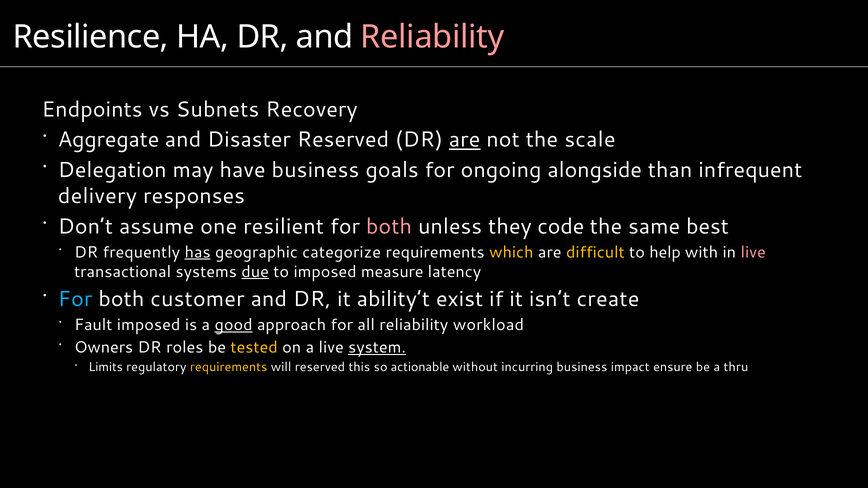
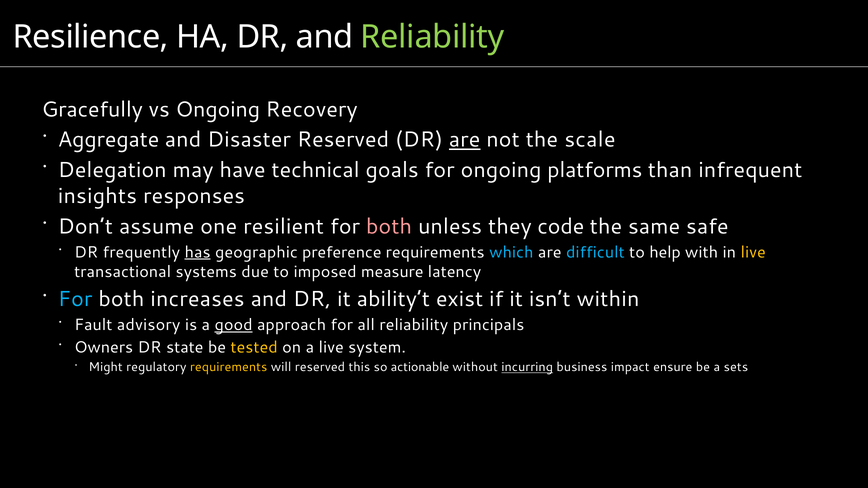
Reliability colour: pink -> light green (432, 37)
Endpoints: Endpoints -> Gracefully (92, 109)
vs Subnets: Subnets -> Ongoing (218, 109)
have business: business -> technical (316, 170)
alongside: alongside -> platforms (595, 170)
delivery: delivery -> insights (97, 196)
best: best -> safe (707, 227)
categorize: categorize -> preference (342, 252)
which colour: yellow -> light blue (511, 252)
difficult colour: yellow -> light blue (595, 252)
live colour: pink -> yellow (753, 252)
due underline: present -> none (255, 272)
customer: customer -> increases (197, 299)
create: create -> within (608, 299)
Fault imposed: imposed -> advisory (149, 325)
workload: workload -> principals (489, 325)
roles: roles -> state (185, 348)
system underline: present -> none (377, 348)
Limits: Limits -> Might (106, 367)
incurring underline: none -> present (527, 367)
thru: thru -> sets (736, 367)
